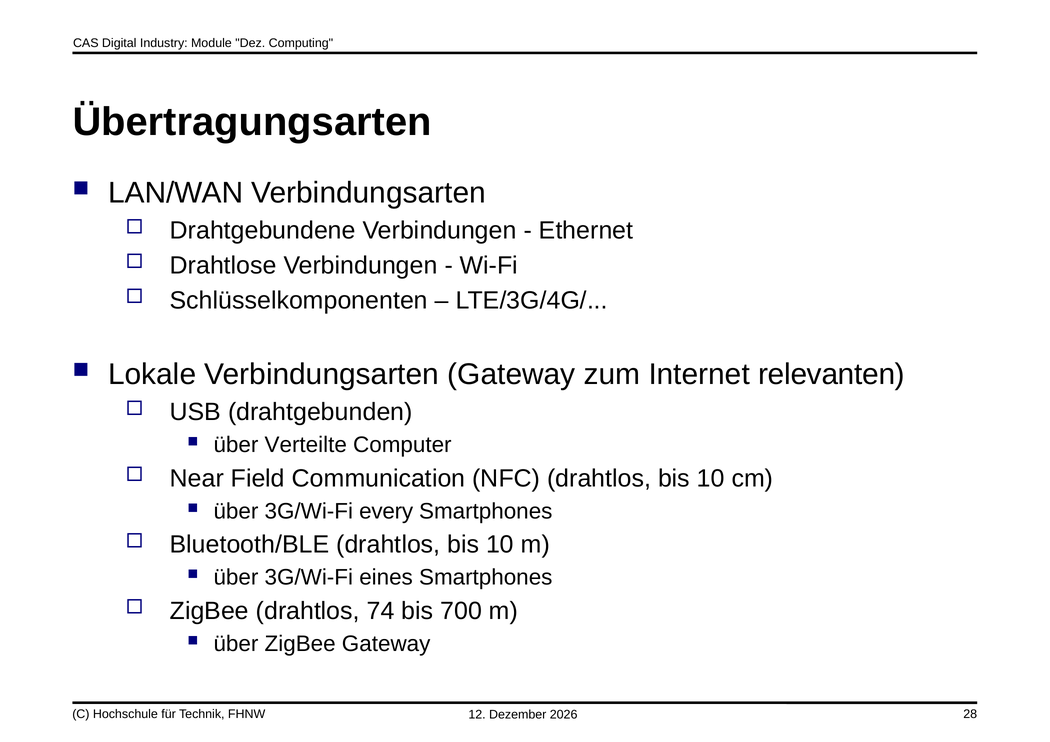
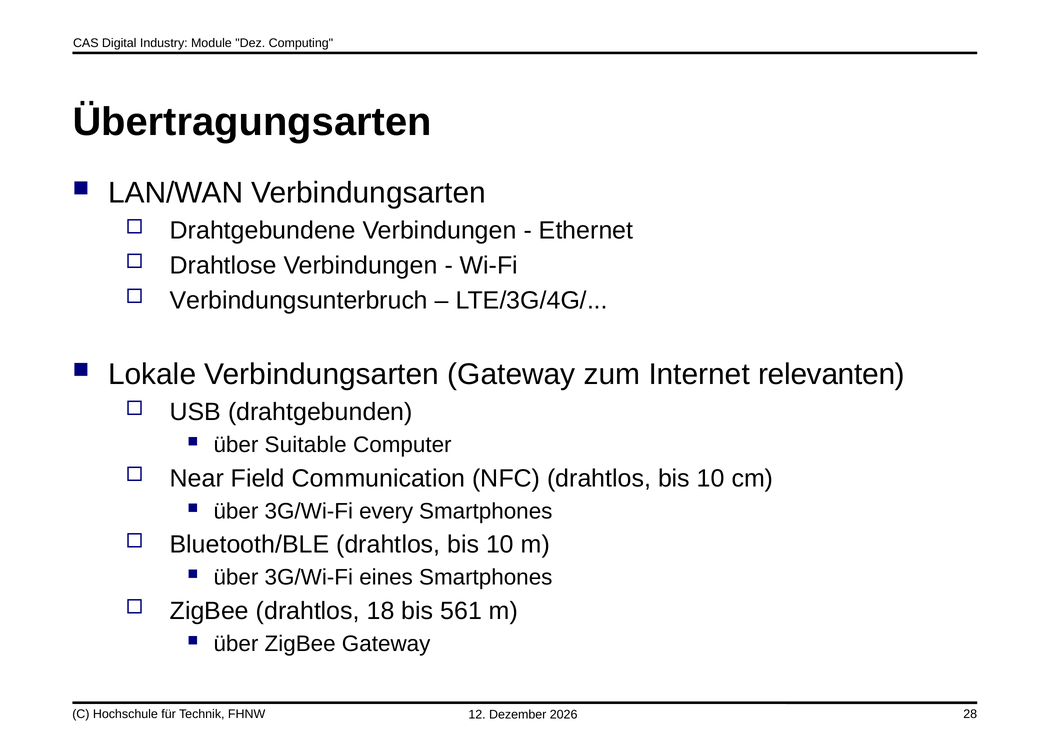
Schlüsselkomponenten: Schlüsselkomponenten -> Verbindungsunterbruch (299, 301)
Verteilte: Verteilte -> Suitable (306, 445)
74: 74 -> 18 (381, 611)
700: 700 -> 561 (461, 611)
